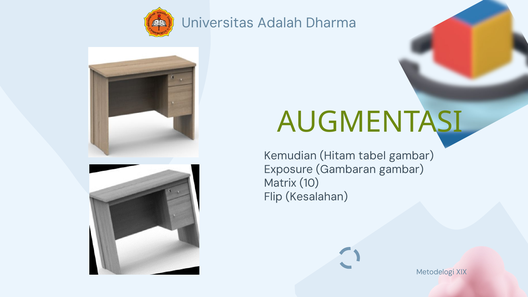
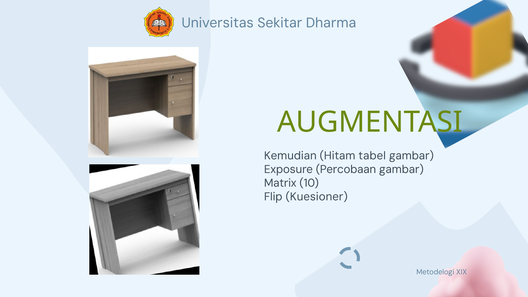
Adalah: Adalah -> Sekitar (280, 23)
Gambaran: Gambaran -> Percobaan (346, 169)
Kesalahan: Kesalahan -> Kuesioner (317, 197)
